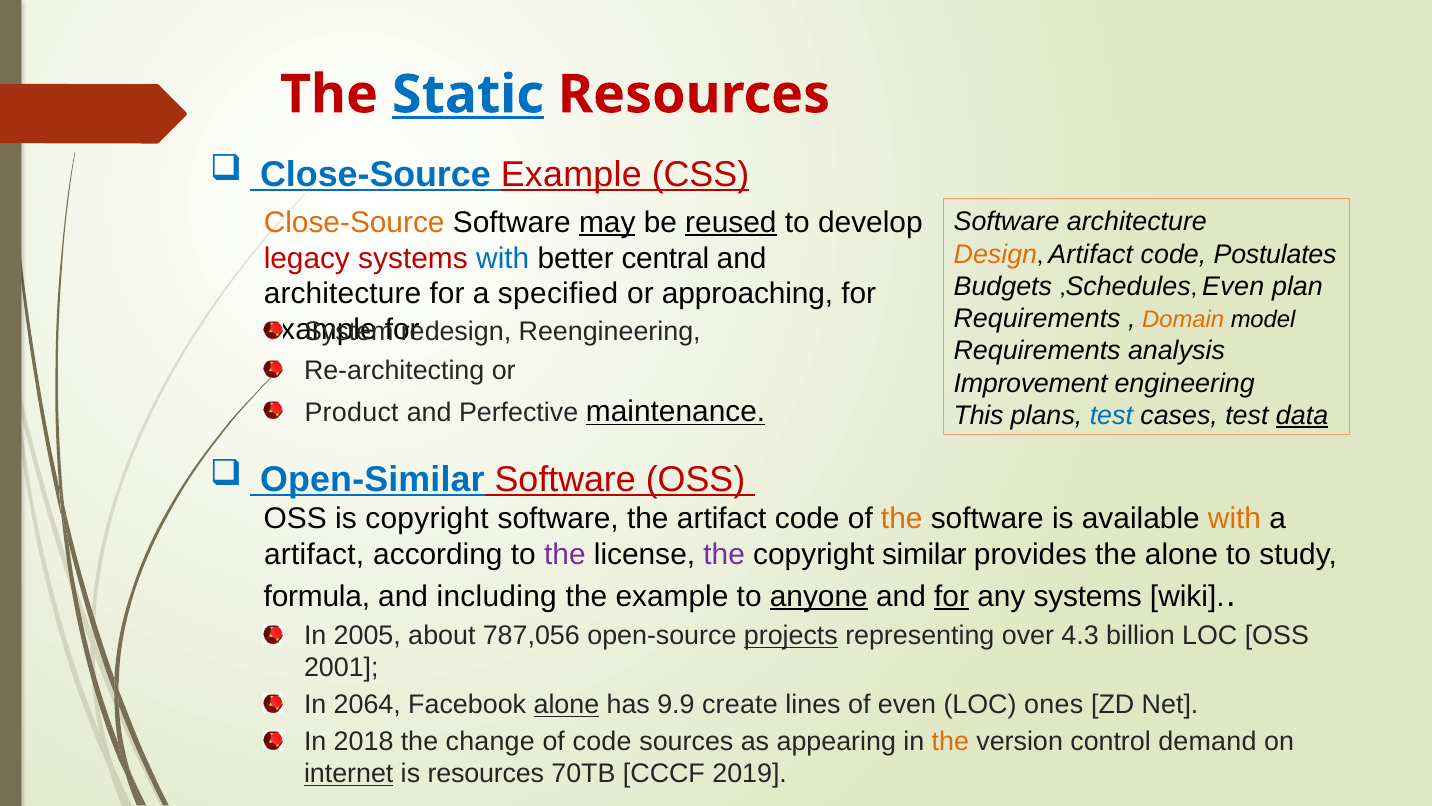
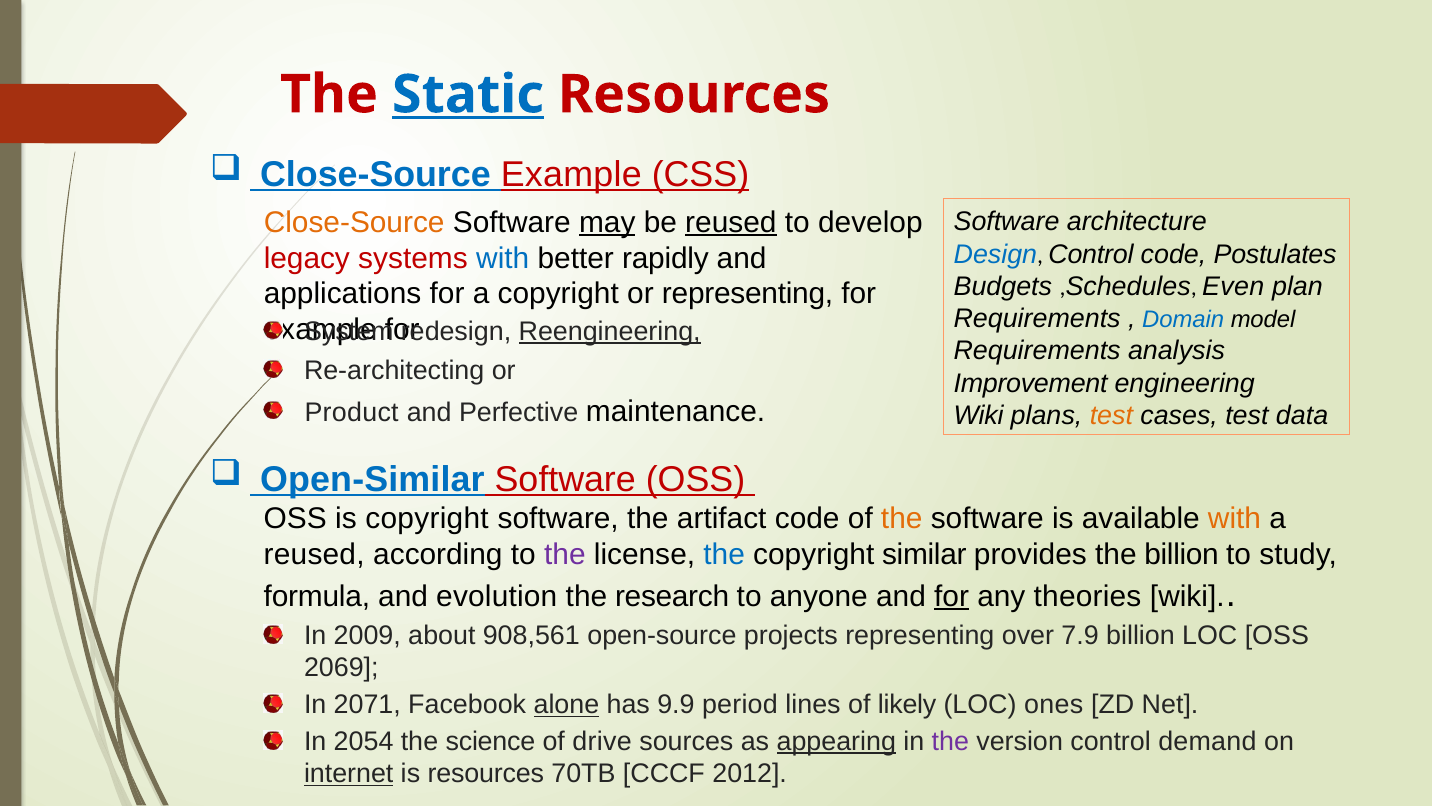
Design colour: orange -> blue (995, 254)
Artifact: Artifact -> Control (1091, 254)
central: central -> rapidly (665, 258)
architecture: architecture -> applications (343, 294)
a specified: specified -> copyright (558, 294)
or approaching: approaching -> representing (748, 294)
Domain colour: orange -> blue (1183, 319)
Reengineering underline: none -> present (610, 331)
maintenance underline: present -> none (676, 411)
This: This -> Wiki (979, 415)
test colour: blue -> orange (1111, 415)
data underline: present -> none (1302, 415)
artifact: artifact -> reused (314, 554)
the colour: purple -> blue (724, 554)
the alone: alone -> billion (1182, 554)
including: including -> evolution (497, 596)
the example: example -> research (672, 596)
anyone underline: present -> none (819, 596)
any systems: systems -> theories (1088, 596)
2005: 2005 -> 2009 (367, 635)
787,056: 787,056 -> 908,561 (531, 635)
projects underline: present -> none (791, 635)
4.3: 4.3 -> 7.9 (1080, 635)
2001: 2001 -> 2069 (341, 668)
2064: 2064 -> 2071 (367, 704)
create: create -> period (740, 704)
of even: even -> likely (907, 704)
2018: 2018 -> 2054 (364, 741)
change: change -> science (490, 741)
of code: code -> drive (602, 741)
appearing underline: none -> present (836, 741)
the colour: orange -> purple (950, 741)
2019: 2019 -> 2012 (750, 773)
